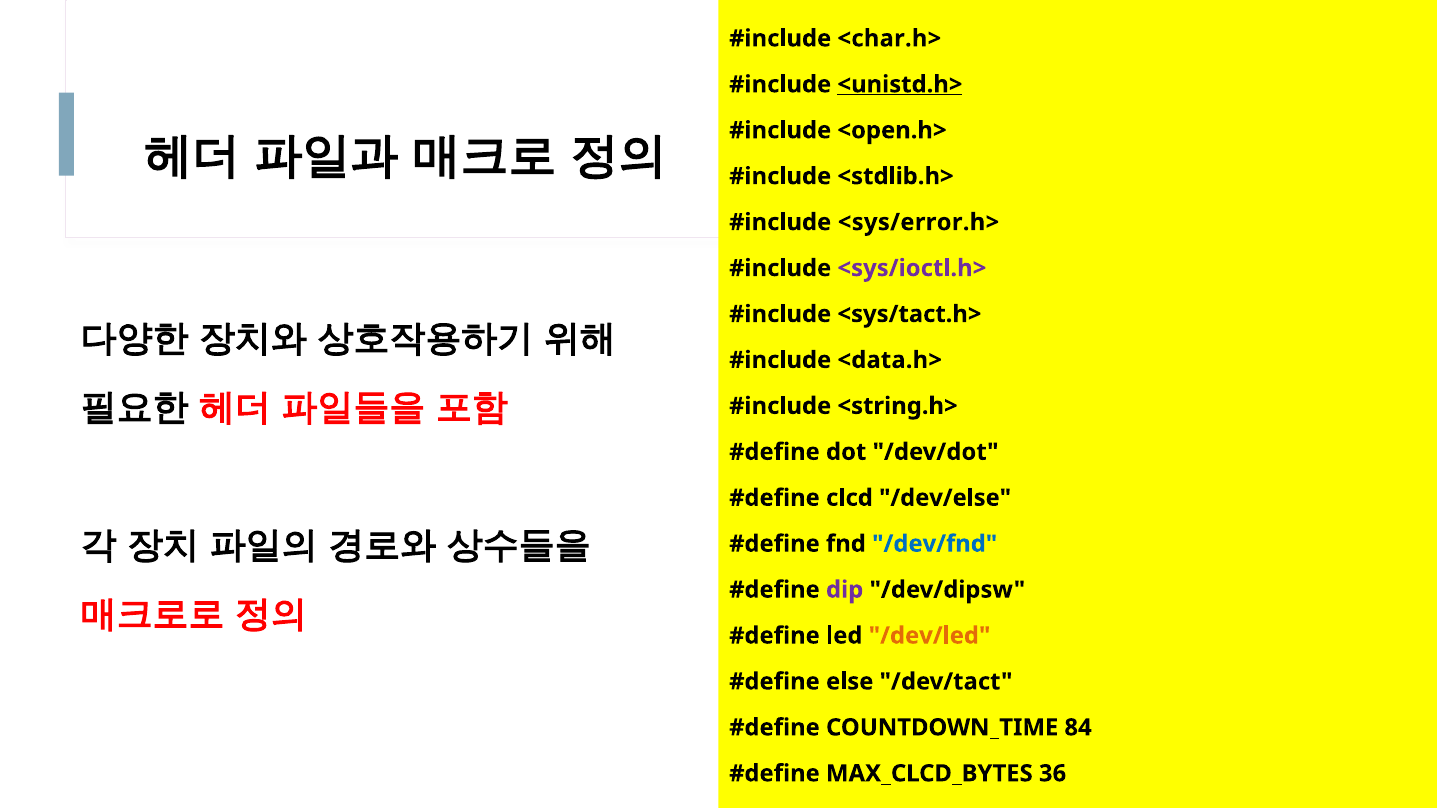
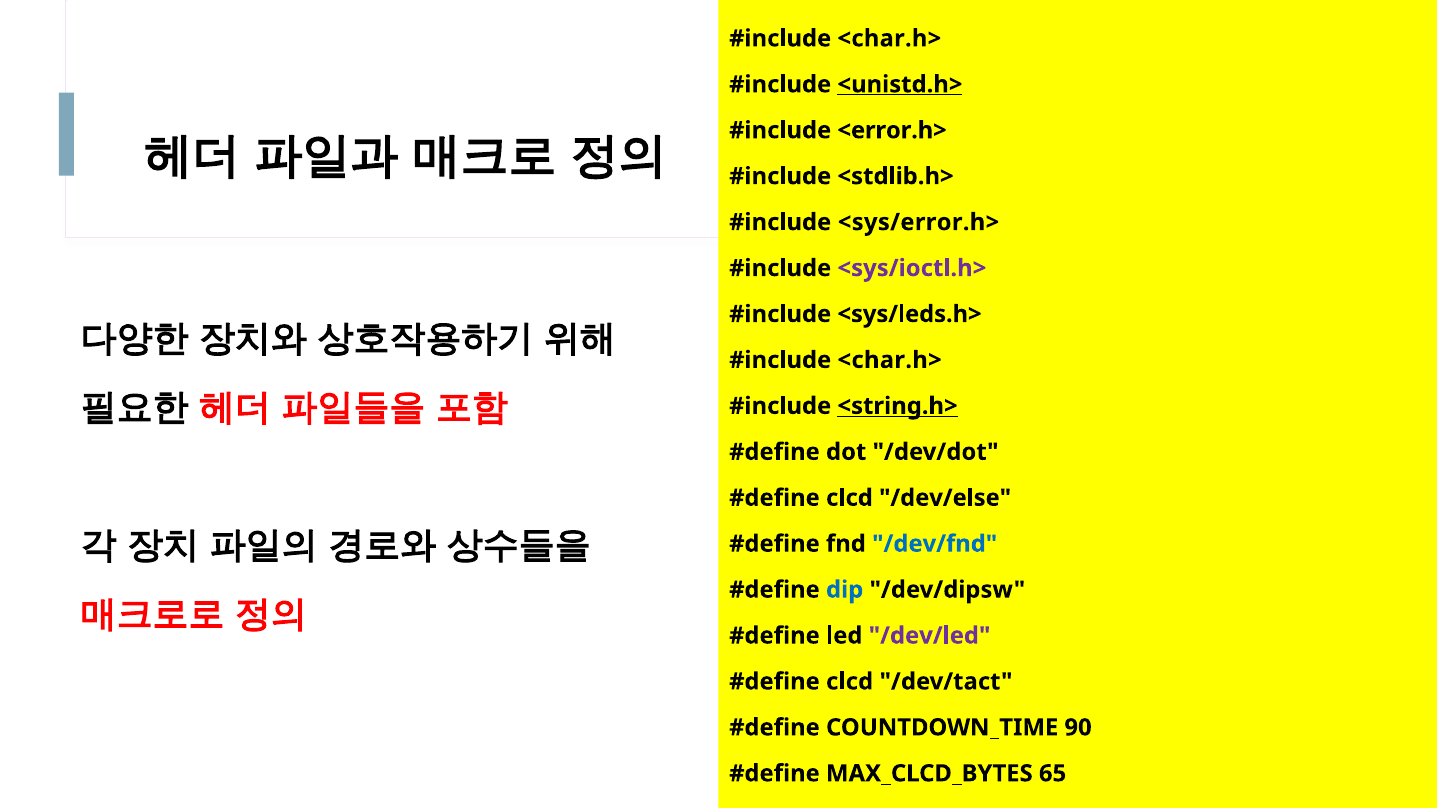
<open.h>: <open.h> -> <error.h> (892, 130)
<sys/tact.h>: <sys/tact.h> -> <sys/leds.h> (910, 314)
<data.h>: <data.h> -> <char.h> (890, 360)
<string.h> underline: none -> present (898, 406)
dip colour: purple -> blue (845, 590)
/dev/led colour: orange -> purple (930, 636)
else: else -> clcd (850, 682)
84: 84 -> 90 (1078, 728)
36: 36 -> 65 (1053, 774)
